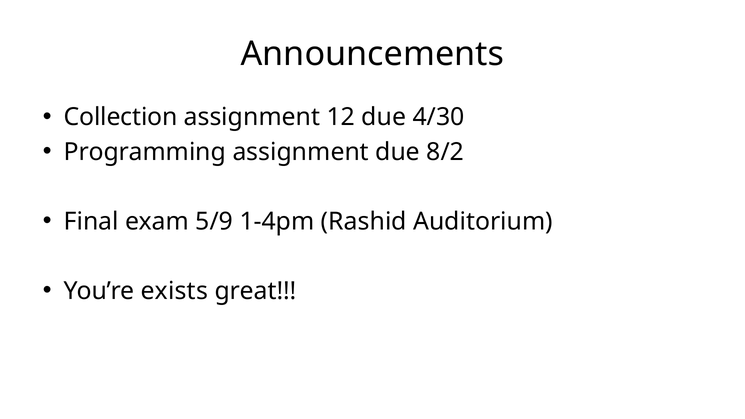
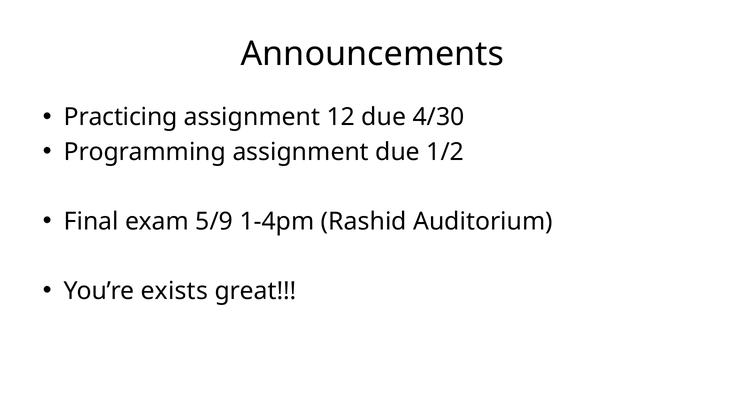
Collection: Collection -> Practicing (121, 117)
8/2: 8/2 -> 1/2 (445, 152)
